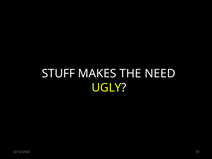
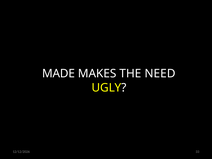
STUFF: STUFF -> MADE (59, 74)
